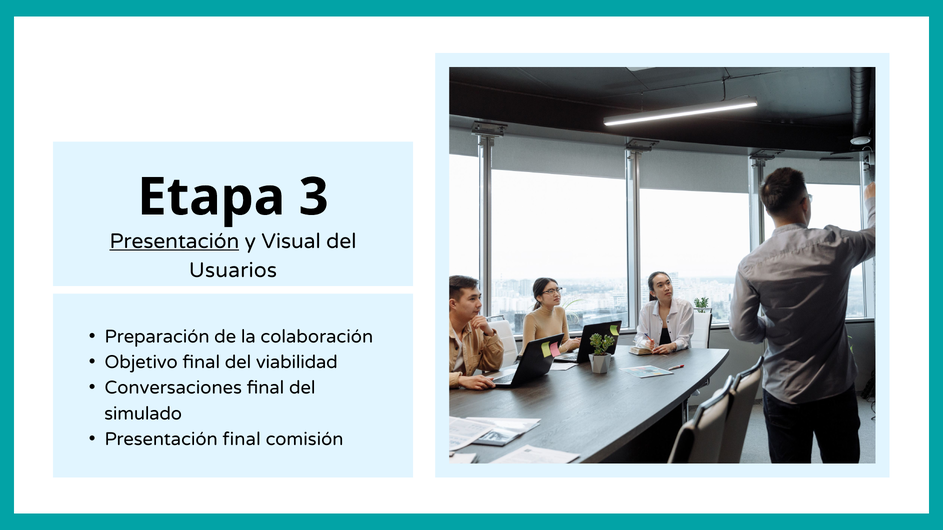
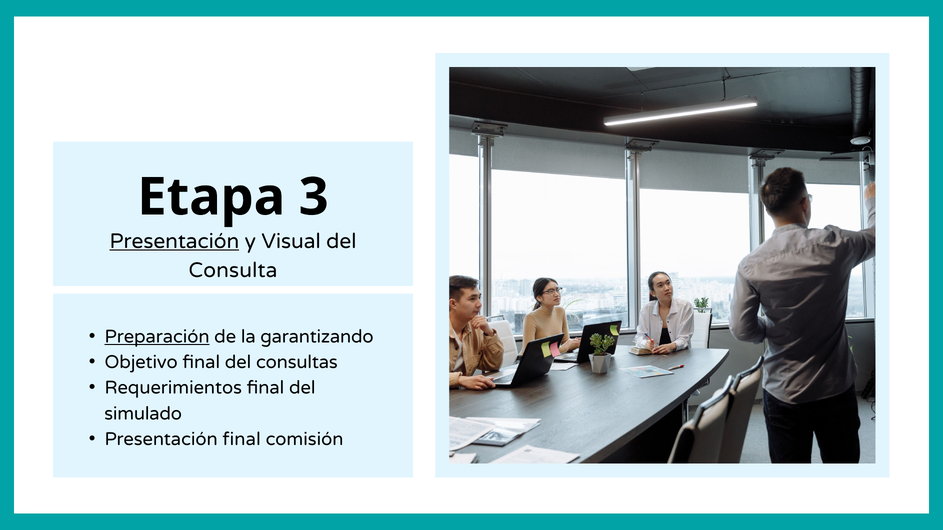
Usuarios: Usuarios -> Consulta (233, 271)
Preparación underline: none -> present (157, 337)
colaboración: colaboración -> garantizando (317, 337)
viabilidad: viabilidad -> consultas (297, 363)
Conversaciones: Conversaciones -> Requerimientos (173, 388)
